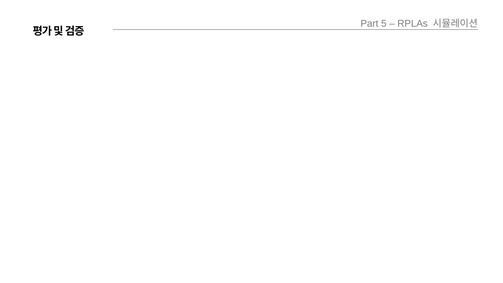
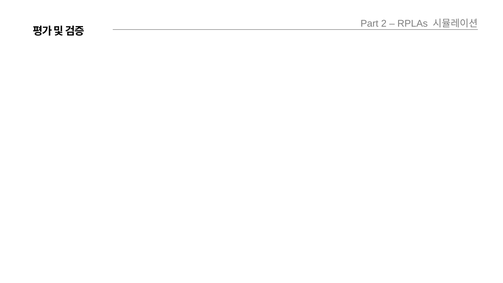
5: 5 -> 2 (384, 24)
